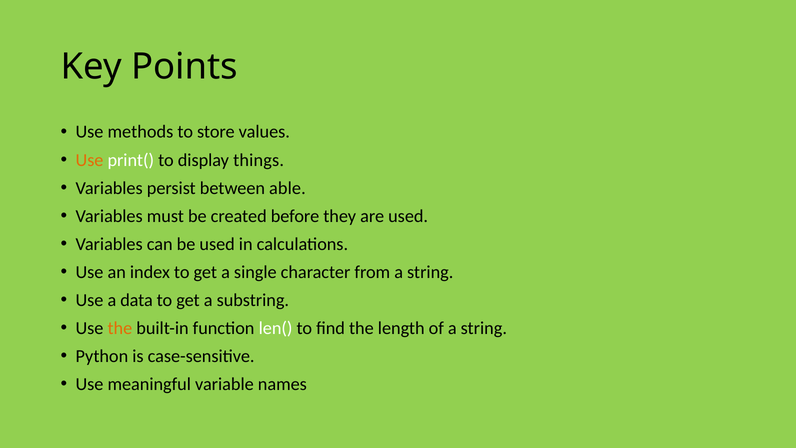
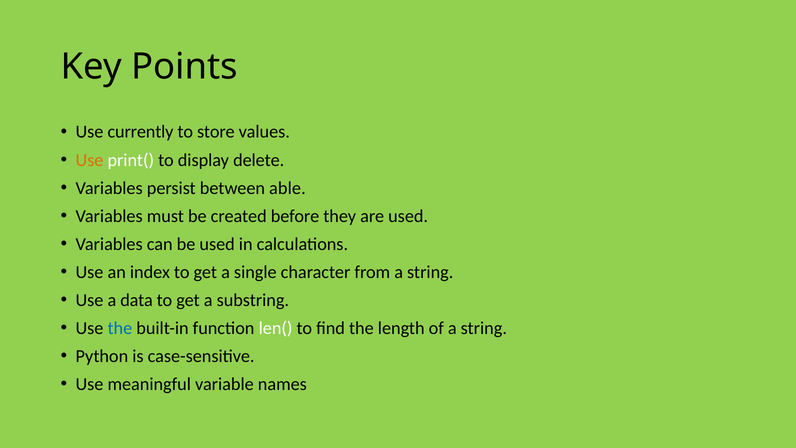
methods: methods -> currently (141, 132)
things: things -> delete (259, 160)
the colour: orange -> blue (120, 328)
